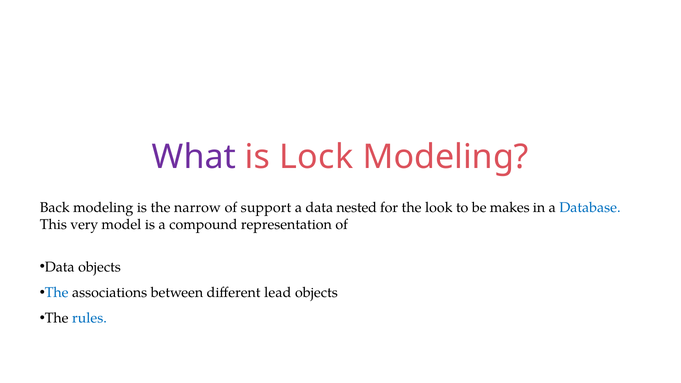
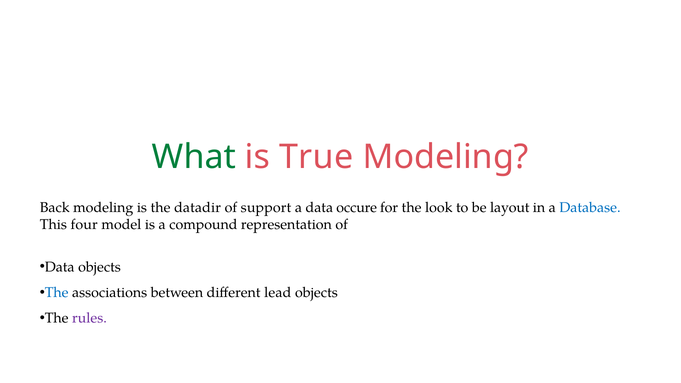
What colour: purple -> green (194, 157)
Lock: Lock -> True (316, 157)
narrow: narrow -> datadir (198, 208)
nested: nested -> occure (357, 208)
makes: makes -> layout (510, 208)
very: very -> four (84, 225)
rules colour: blue -> purple (89, 318)
